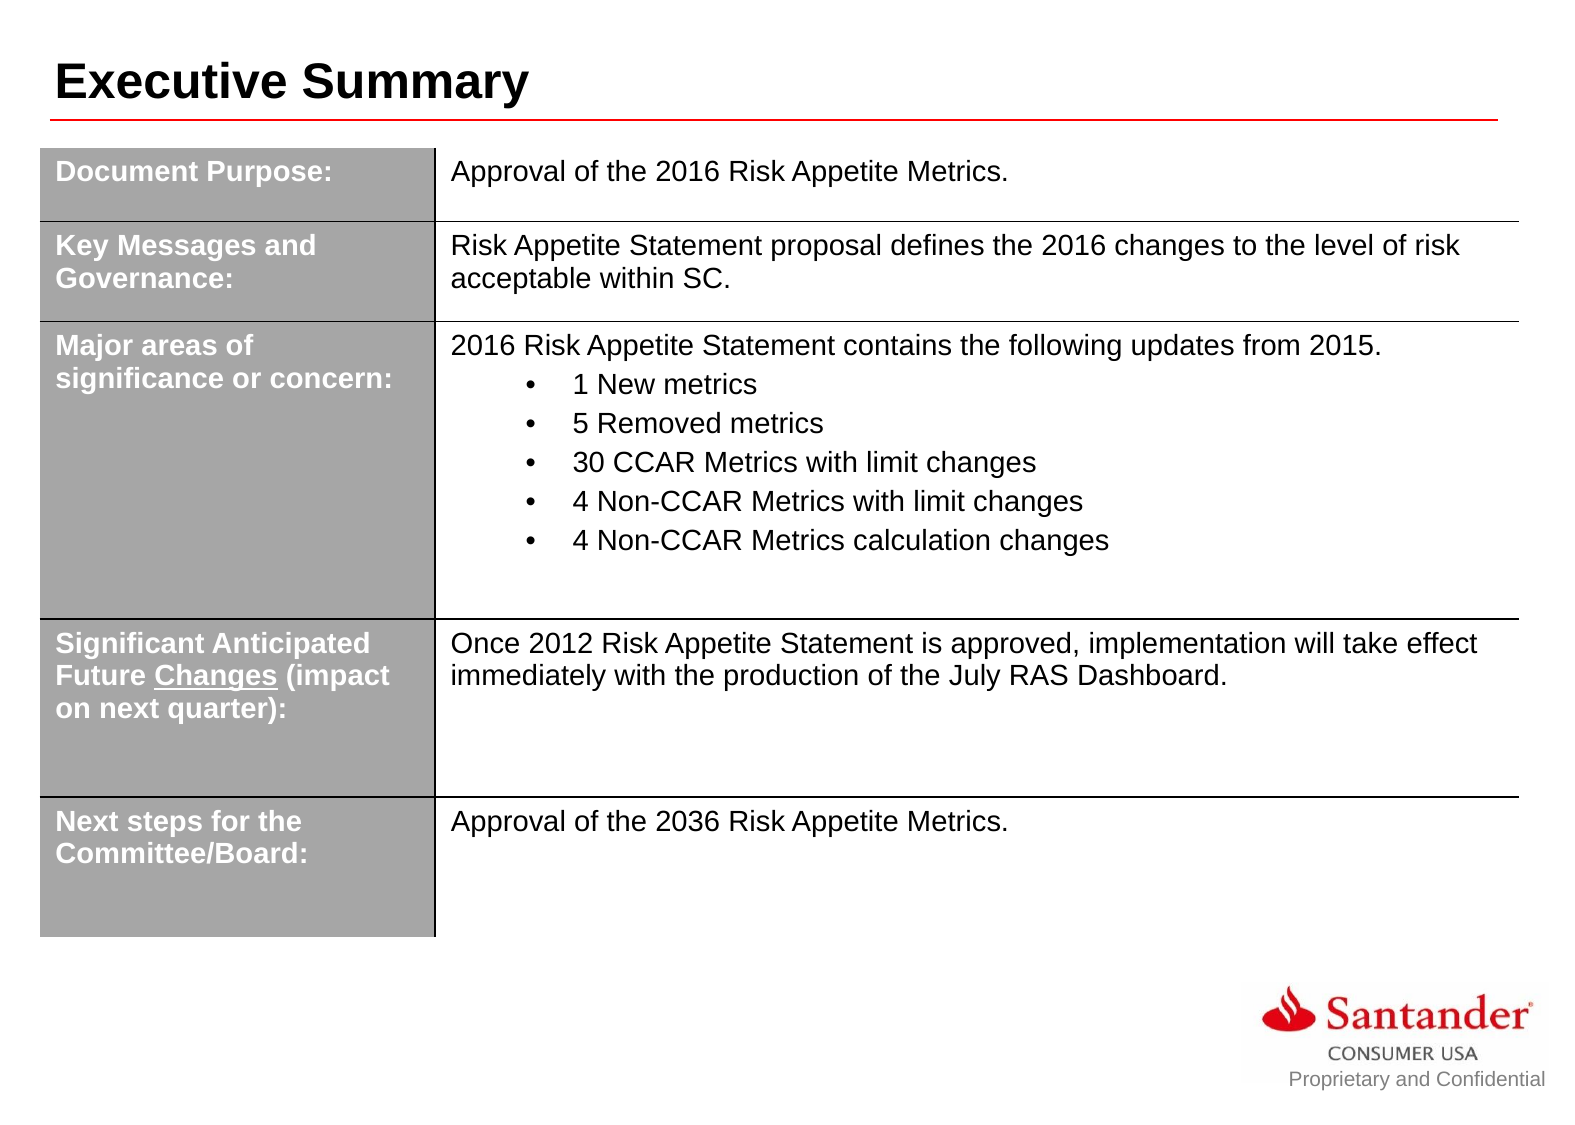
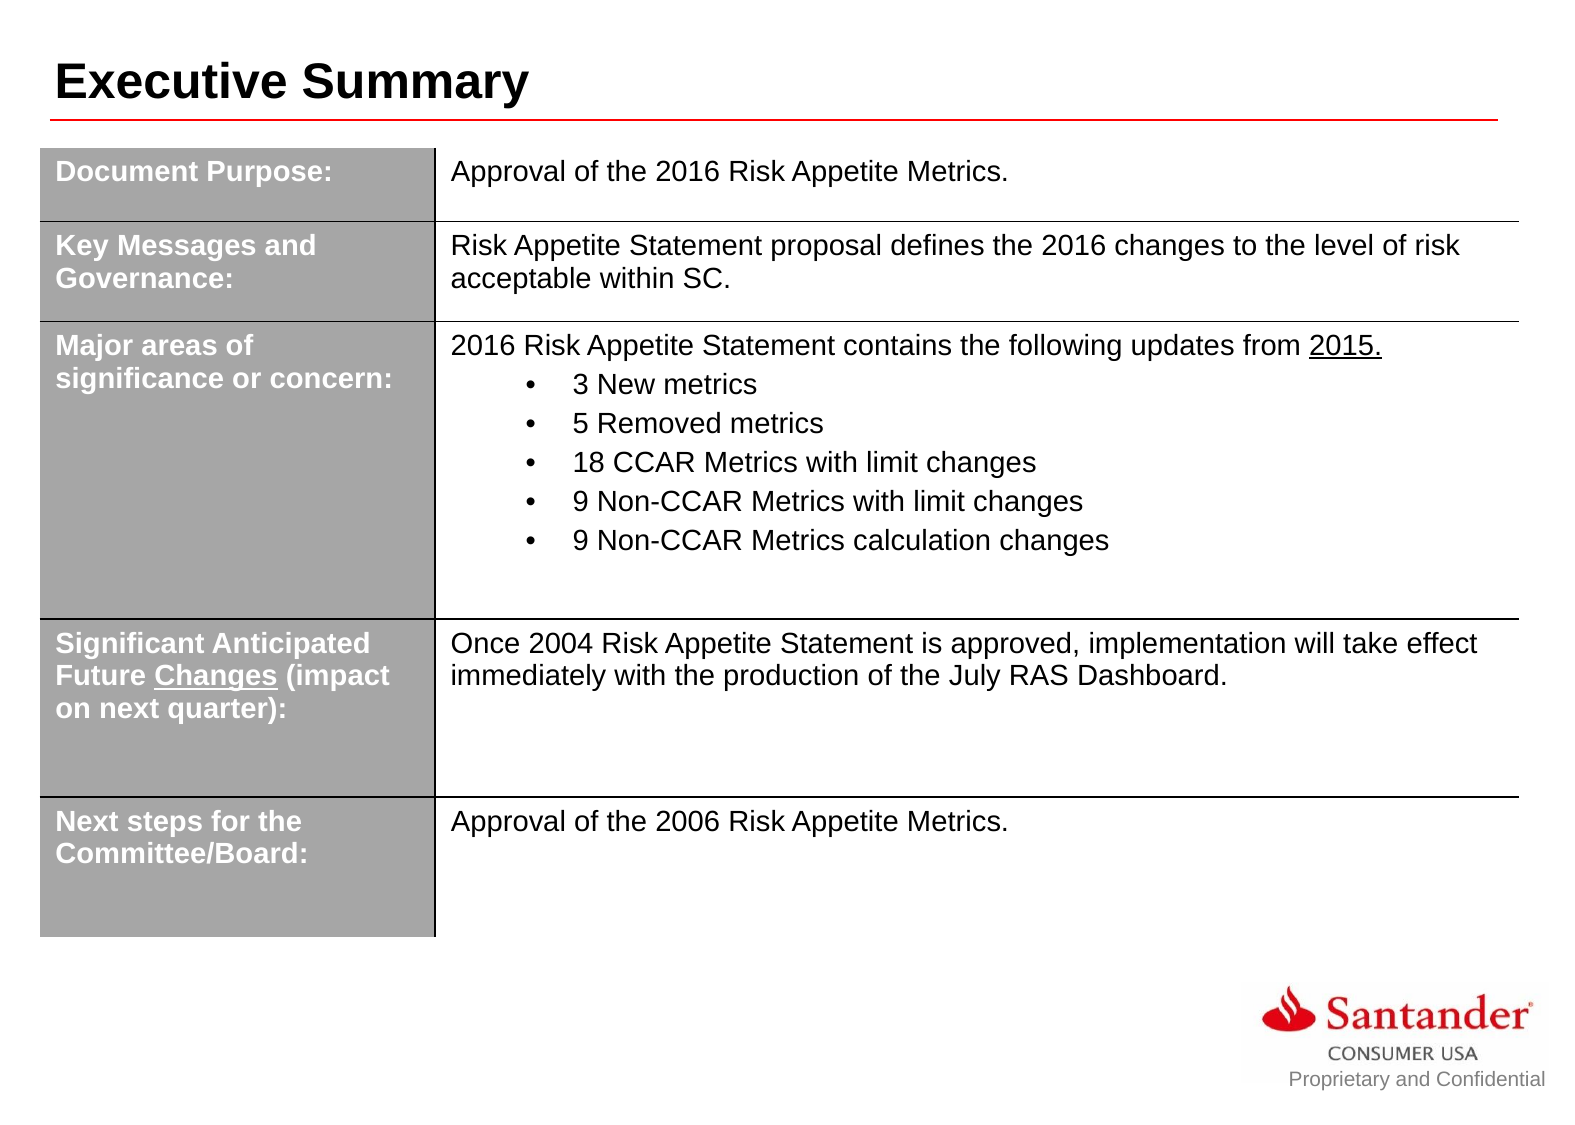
2015 underline: none -> present (1346, 346)
1: 1 -> 3 (581, 385)
30: 30 -> 18 (589, 463)
4: 4 -> 9 (581, 502)
4: 4 -> 9 (581, 541)
2012: 2012 -> 2004 (561, 643)
2036: 2036 -> 2006 (688, 821)
